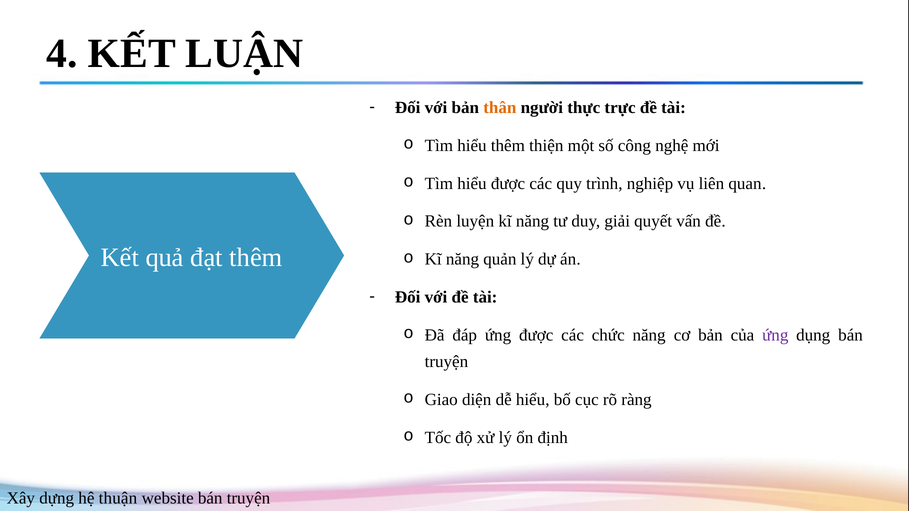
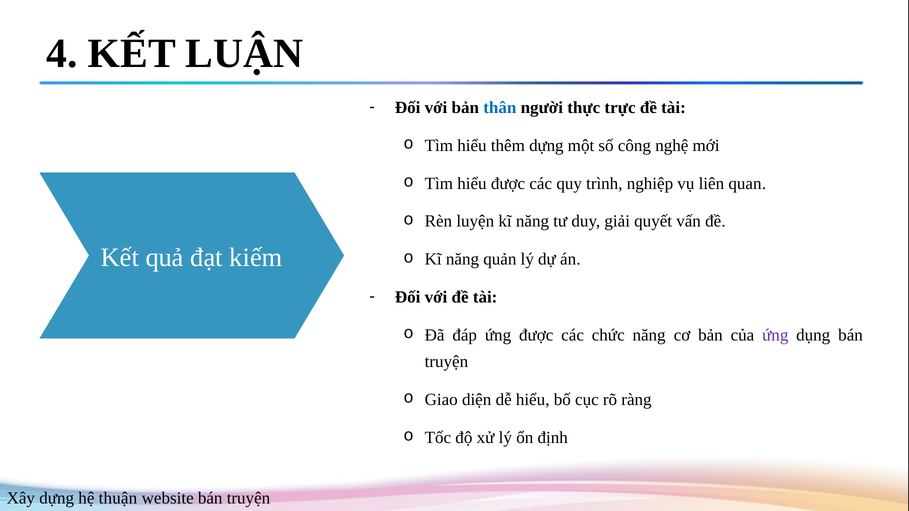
thân colour: orange -> blue (500, 108)
thêm thiện: thiện -> dựng (546, 146)
đạt thêm: thêm -> kiếm (256, 258)
